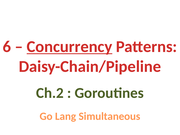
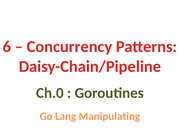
Concurrency underline: present -> none (69, 47)
Ch.2: Ch.2 -> Ch.0 (50, 93)
Simultaneous: Simultaneous -> Manipulating (109, 116)
